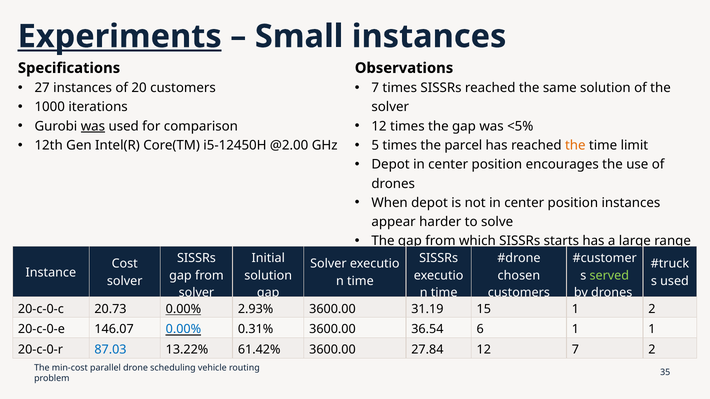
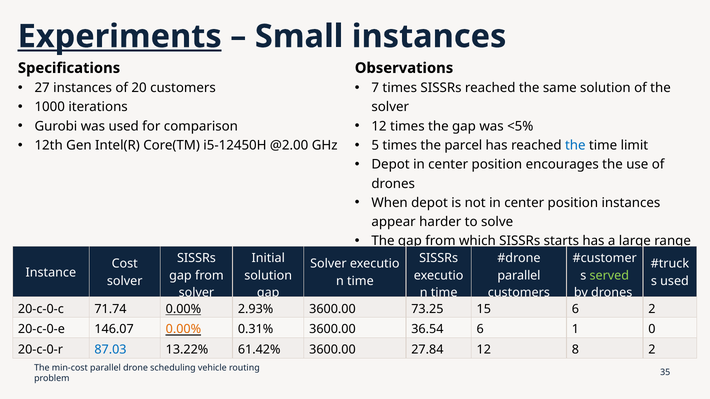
was underline: present -> none (93, 126)
the colour: orange -> blue (575, 146)
chosen: chosen -> parallel (519, 276)
20.73: 20.73 -> 71.74 (110, 309)
31.19: 31.19 -> 73.25 (427, 309)
15 1: 1 -> 6 (575, 309)
0.00% colour: blue -> orange (183, 330)
1 1: 1 -> 0 (652, 330)
12 7: 7 -> 8 (575, 350)
